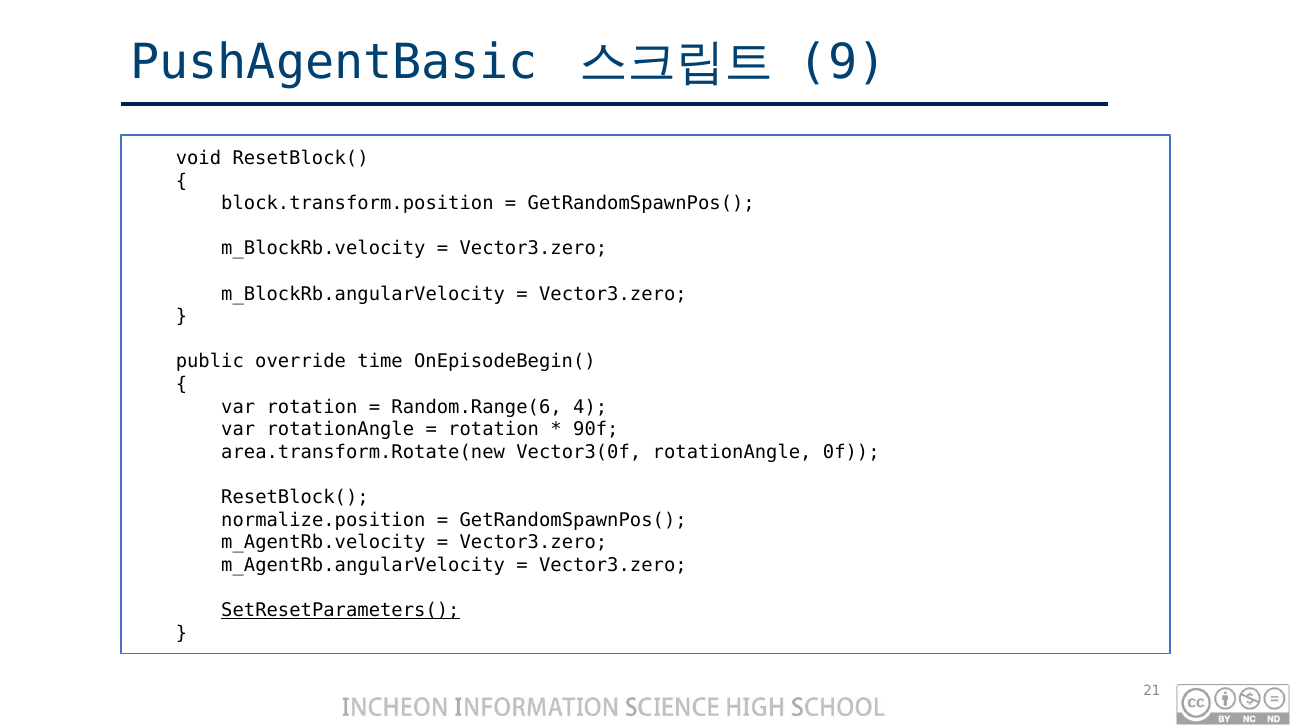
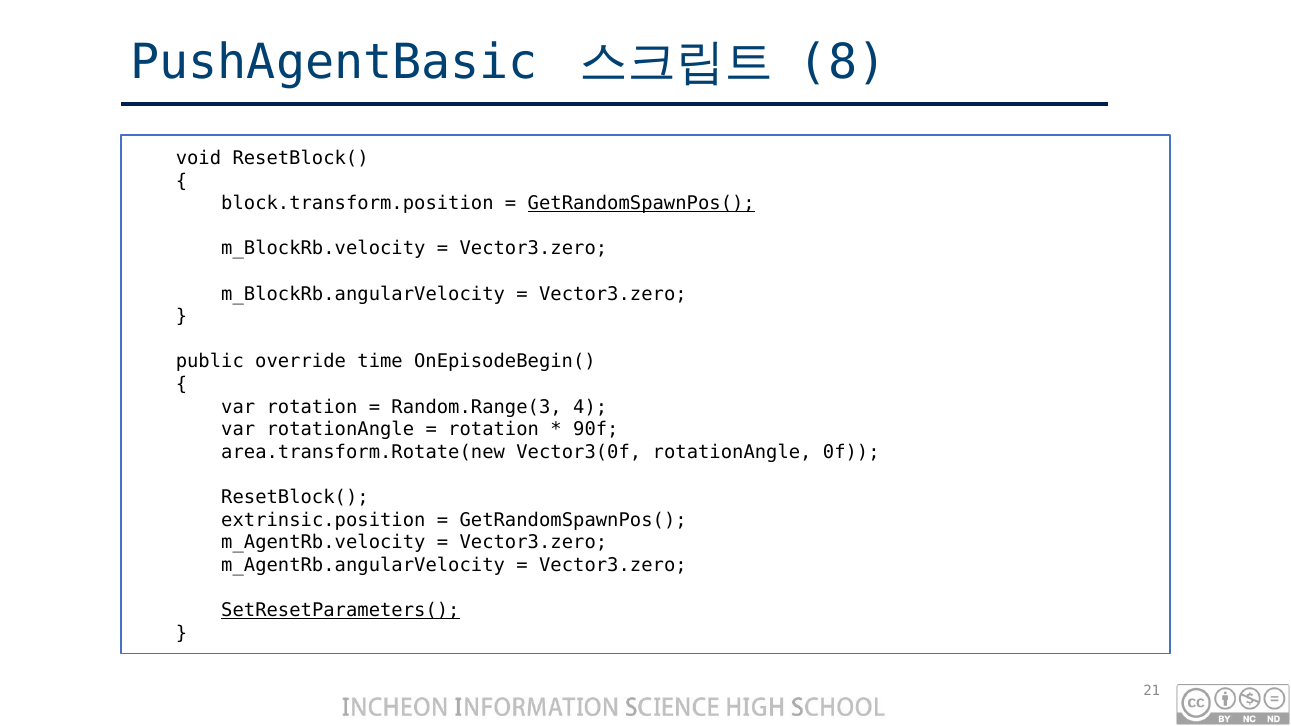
9: 9 -> 8 (843, 62)
GetRandomSpawnPos( underline: none -> present (641, 204)
Random.Range(6: Random.Range(6 -> Random.Range(3 (477, 407)
normalize.position: normalize.position -> extrinsic.position (323, 520)
